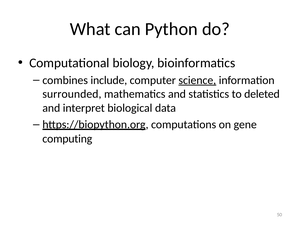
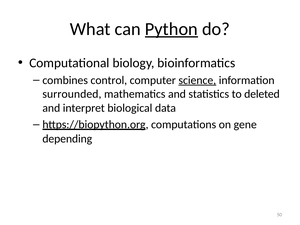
Python underline: none -> present (171, 29)
include: include -> control (109, 80)
computing: computing -> depending (67, 139)
